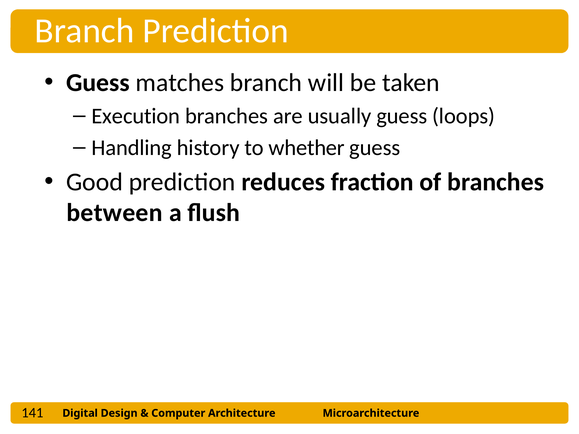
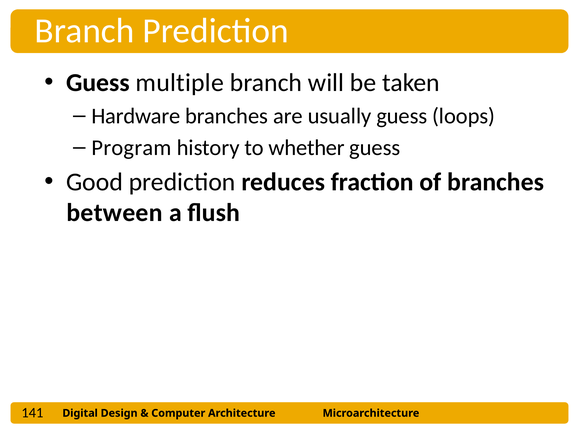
matches: matches -> multiple (180, 83)
Execution: Execution -> Hardware (136, 116)
Handling: Handling -> Program (131, 148)
